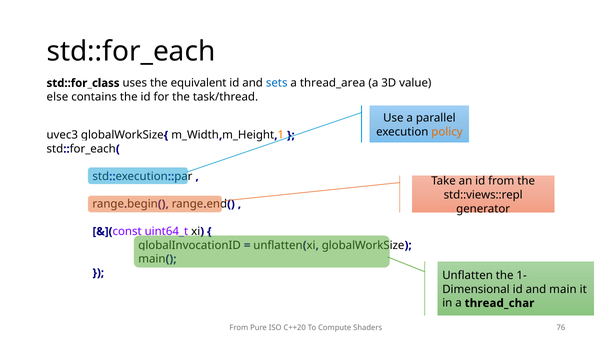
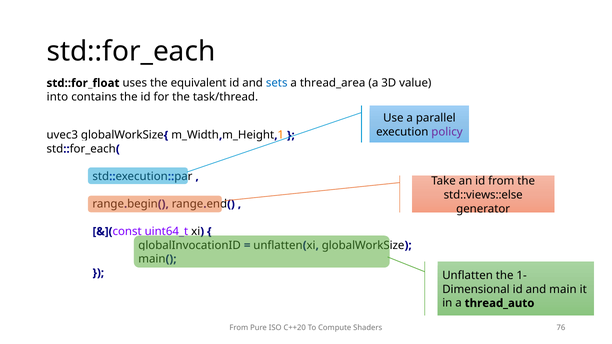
std::for_class: std::for_class -> std::for_float (83, 83)
else: else -> into (57, 97)
policy colour: orange -> purple (447, 132)
std::views::repl: std::views::repl -> std::views::else (483, 195)
thread_char: thread_char -> thread_auto (500, 303)
